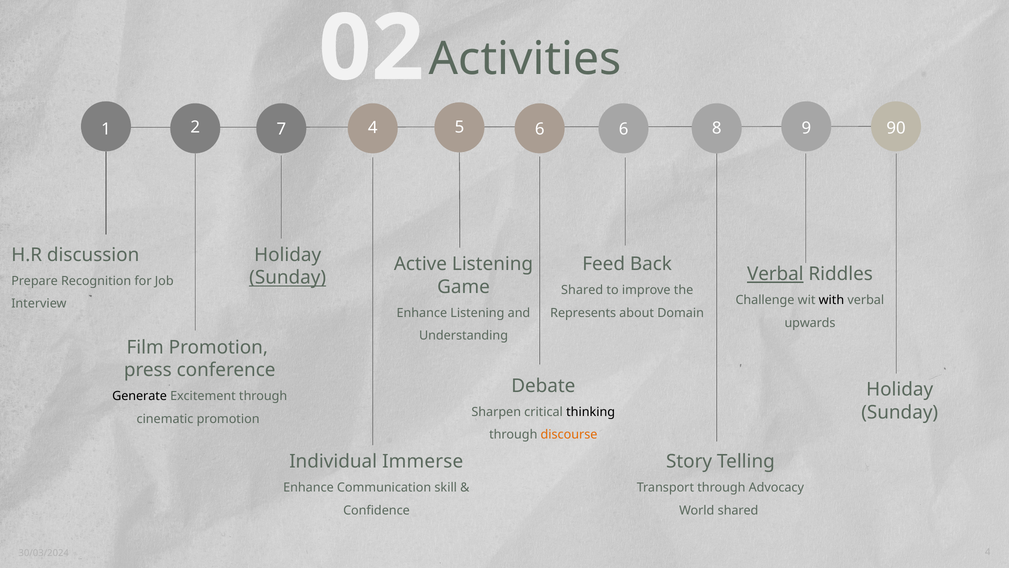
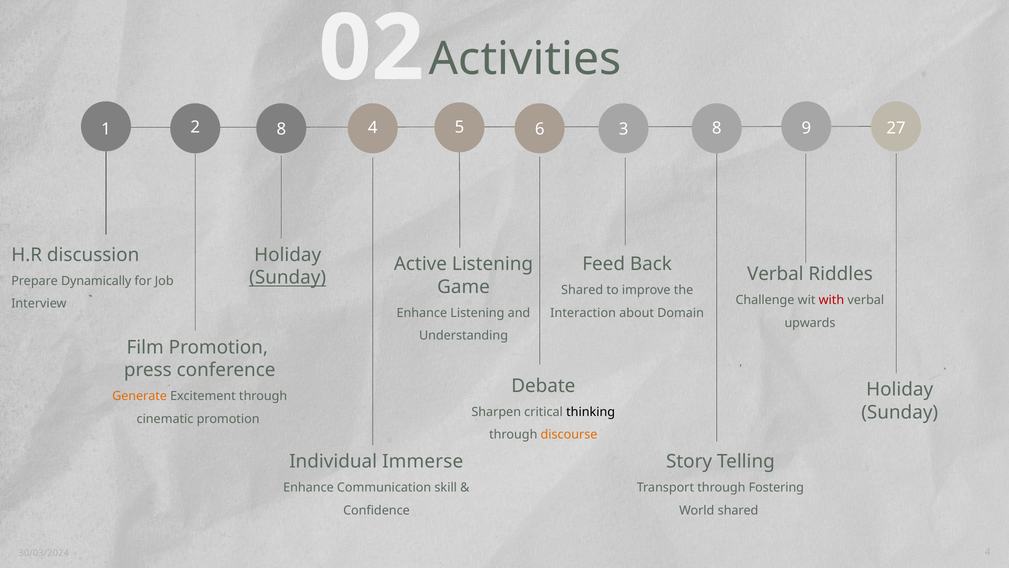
6 6: 6 -> 3 (624, 129)
90: 90 -> 27 (896, 128)
2 7: 7 -> 8 (281, 129)
Verbal underline: present -> none (775, 274)
Recognition: Recognition -> Dynamically (96, 281)
with colour: black -> red (831, 300)
Represents: Represents -> Interaction (583, 313)
Generate colour: black -> orange (140, 396)
Advocacy: Advocacy -> Fostering (776, 487)
